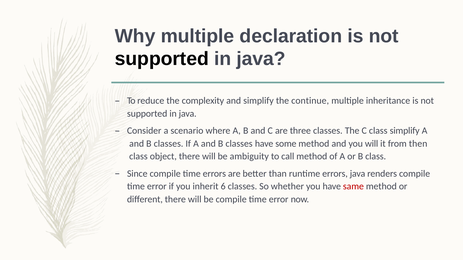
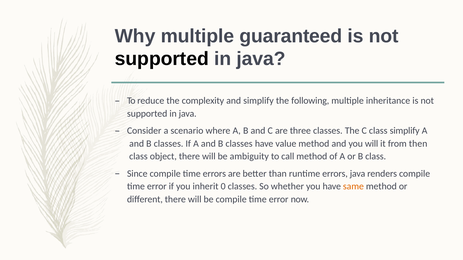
declaration: declaration -> guaranteed (291, 36)
continue: continue -> following (310, 101)
some: some -> value (286, 144)
6: 6 -> 0 (223, 187)
same colour: red -> orange (353, 187)
